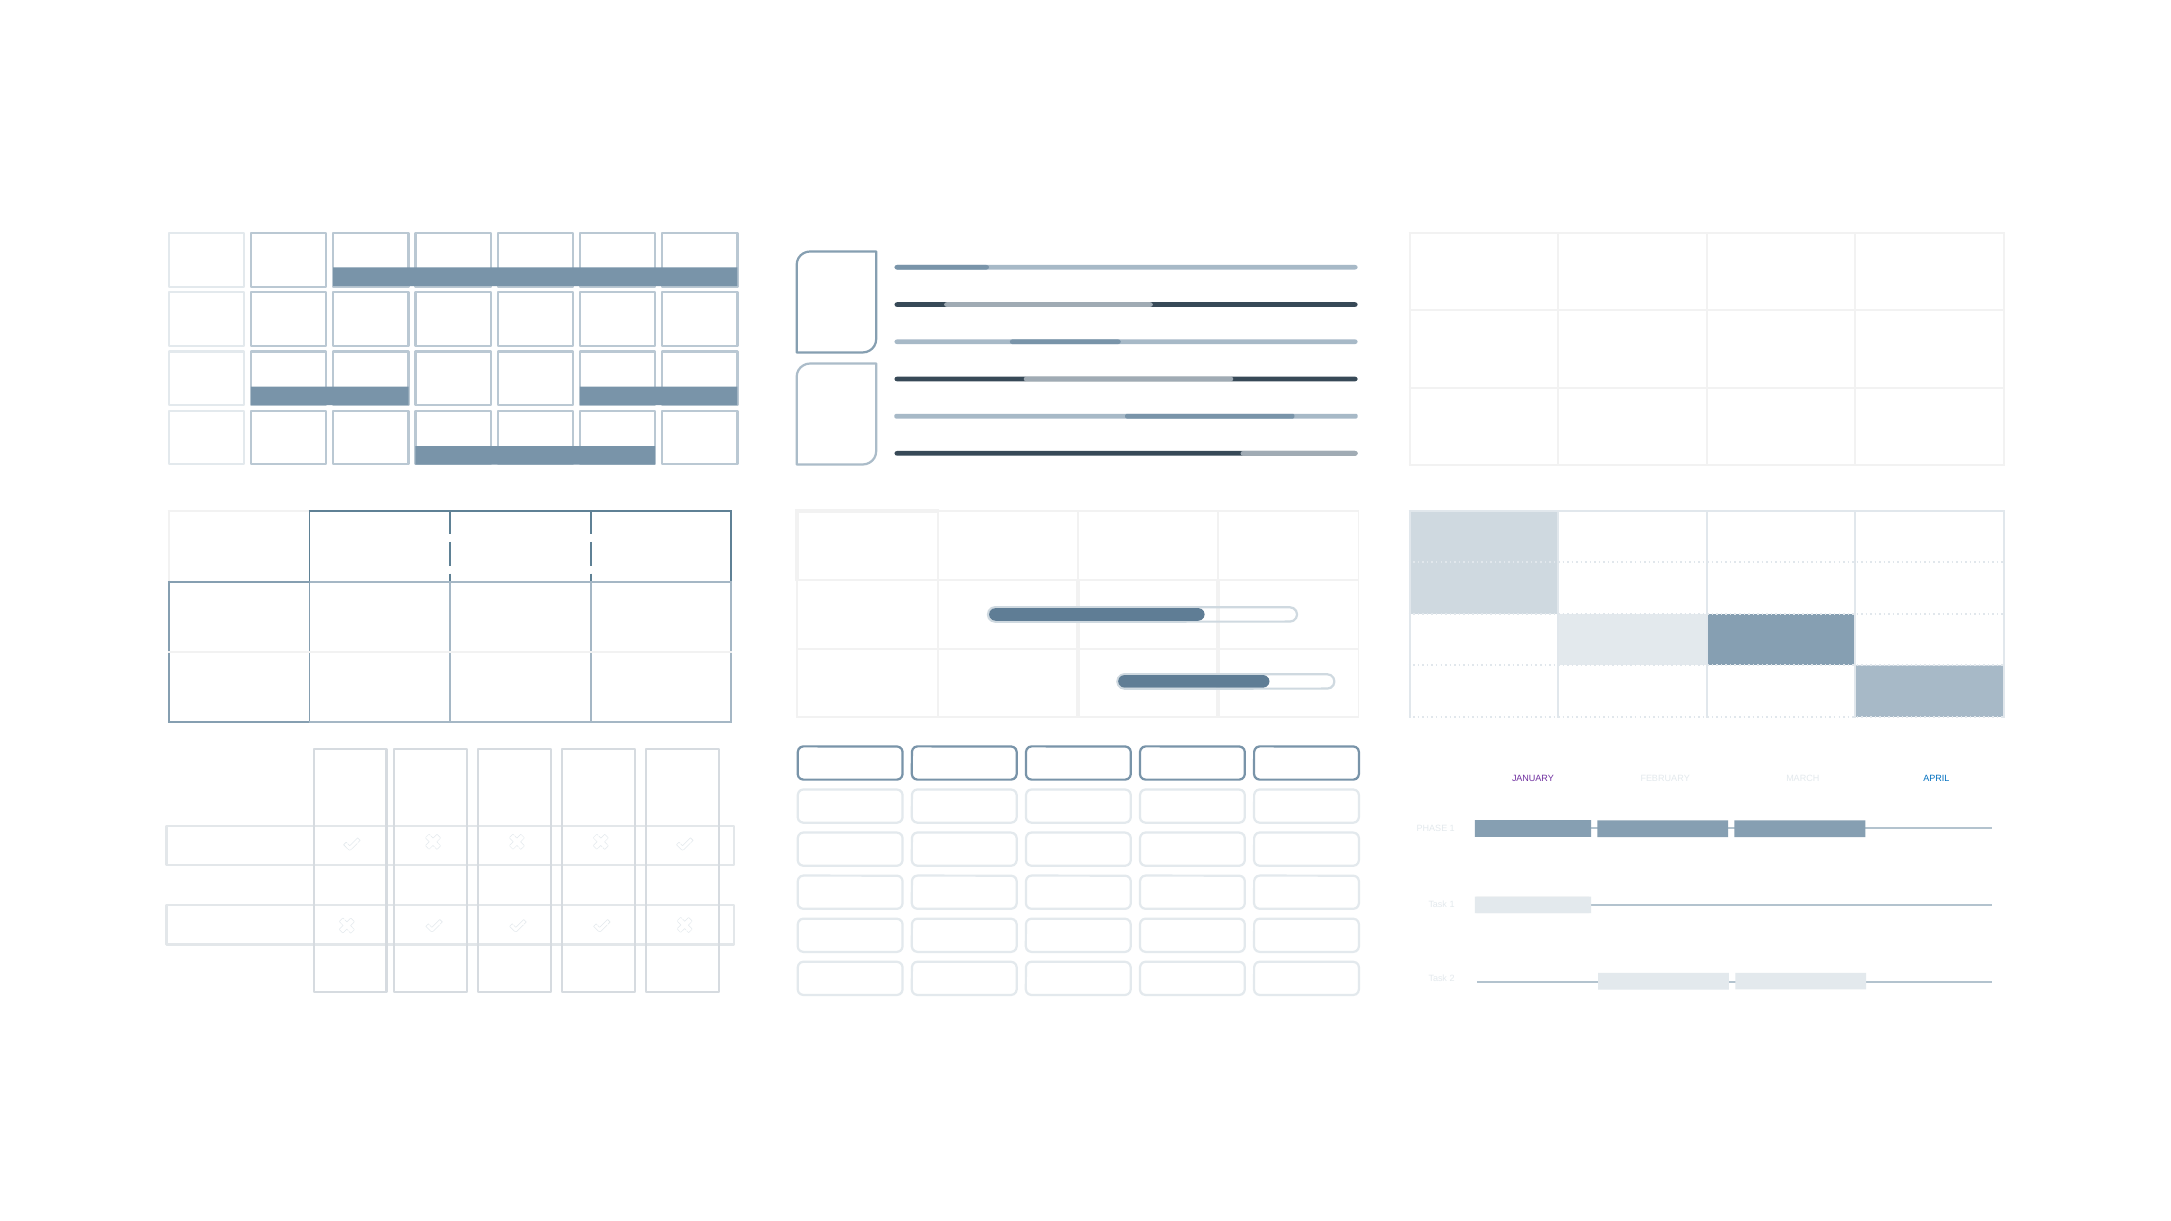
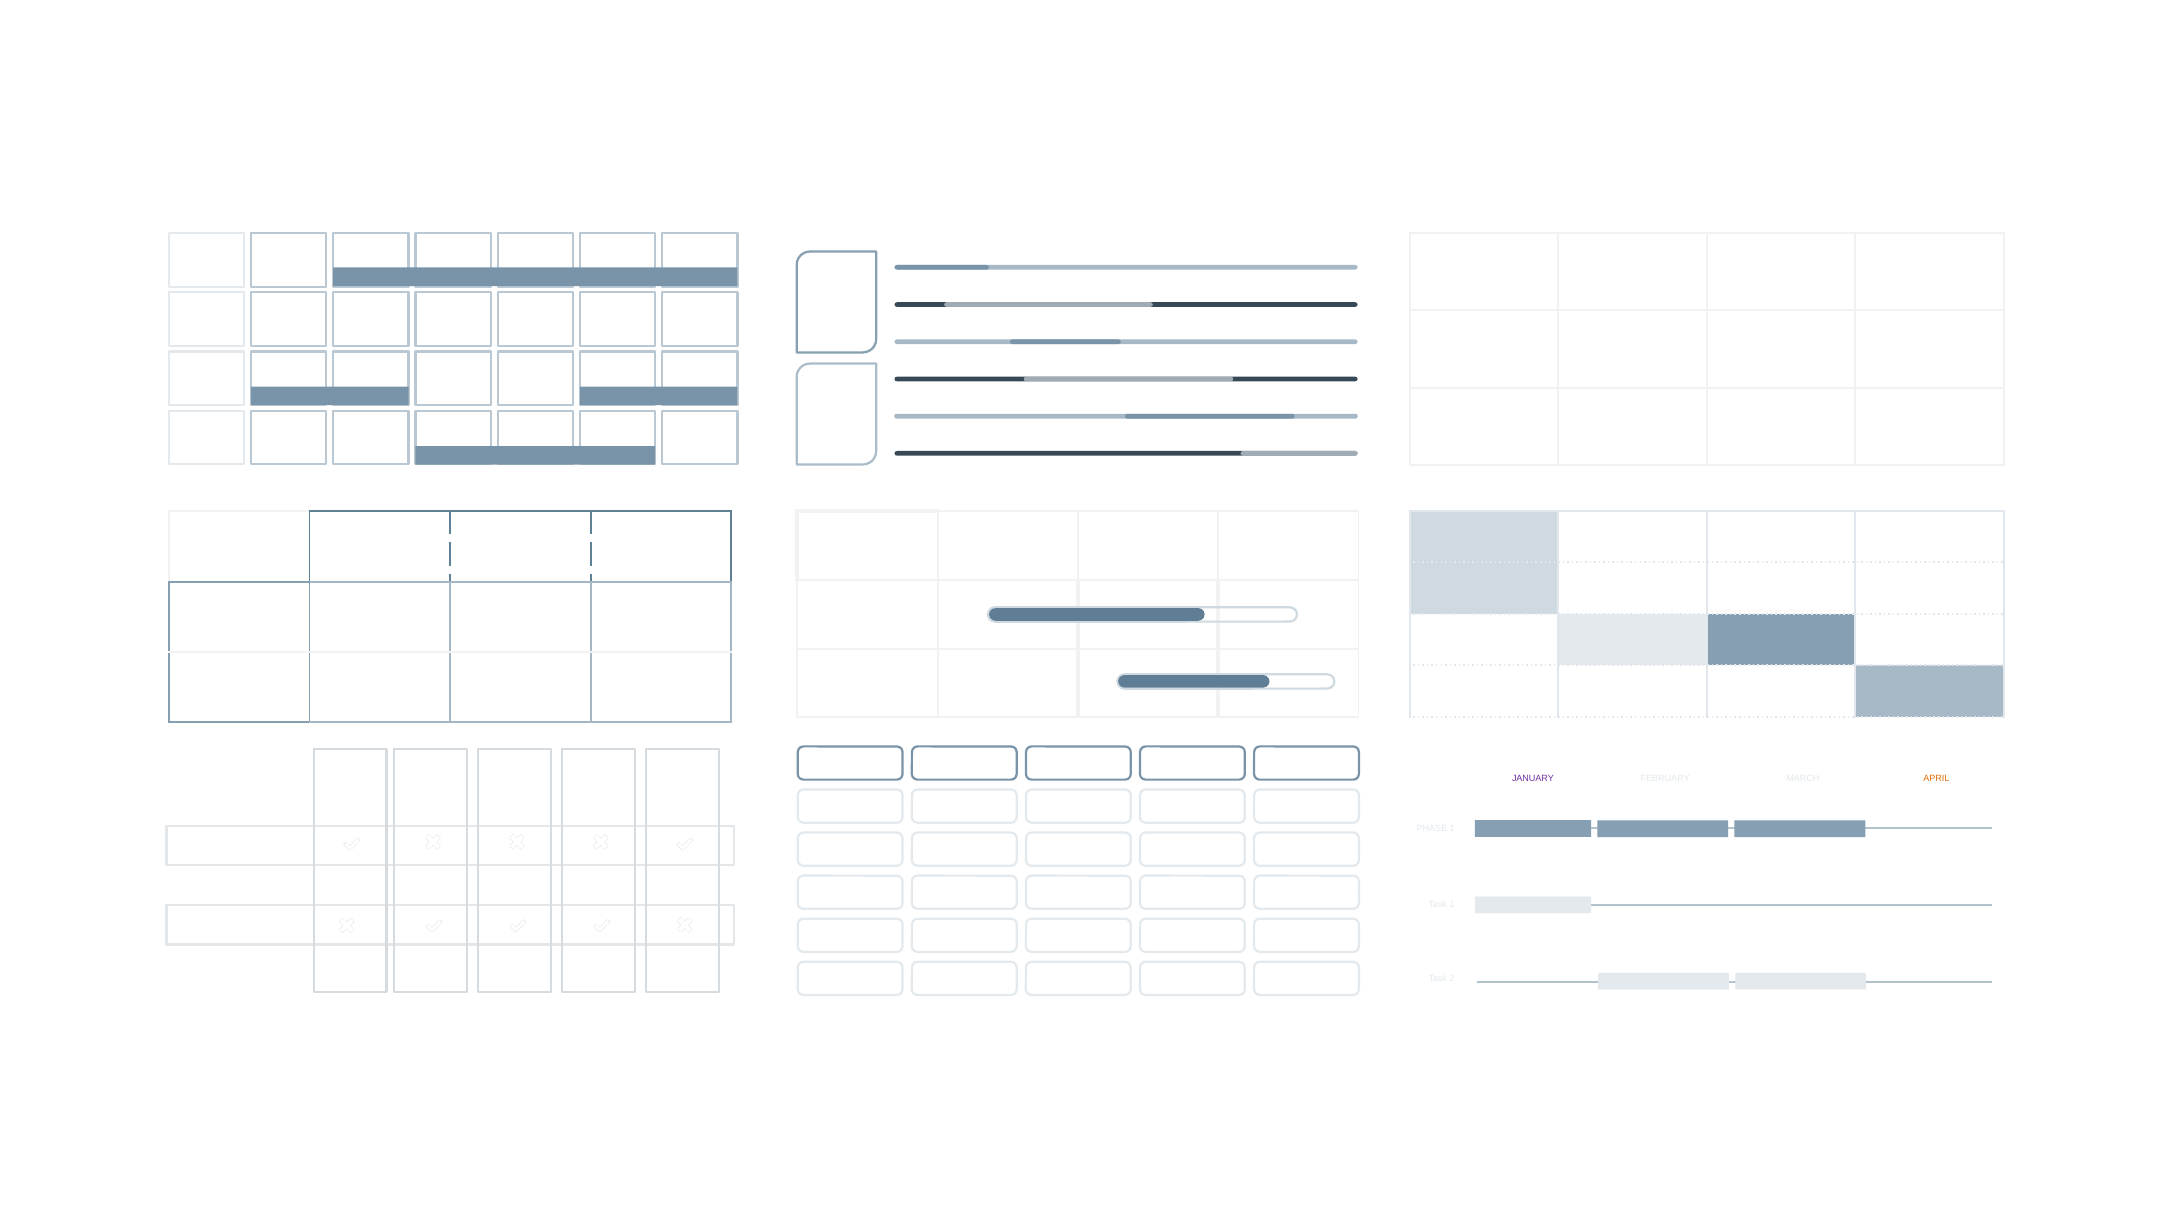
APRIL colour: blue -> orange (1936, 779)
